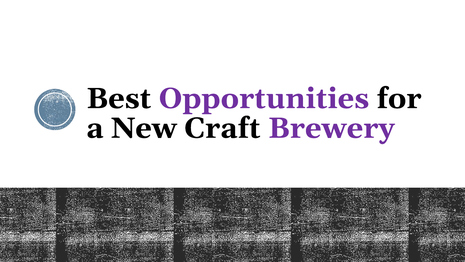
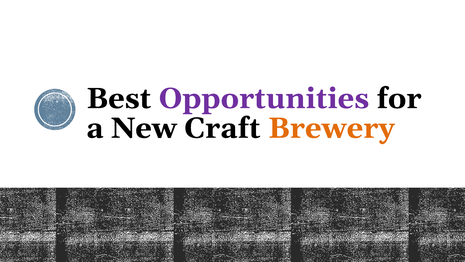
Brewery colour: purple -> orange (331, 128)
